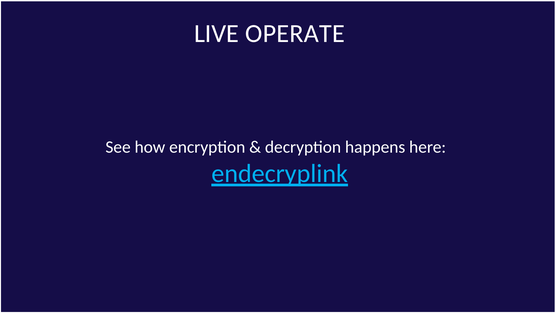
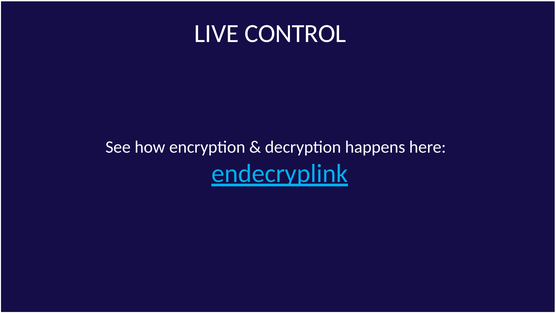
OPERATE: OPERATE -> CONTROL (295, 33)
